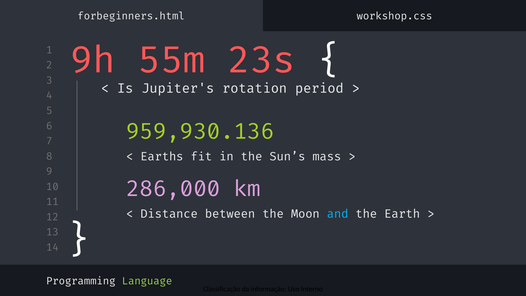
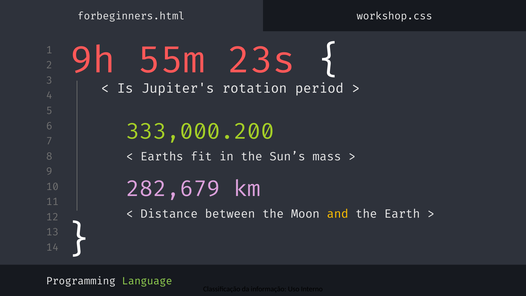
959,930.136: 959,930.136 -> 333,000.200 (200, 132)
286,000: 286,000 -> 282,679 (173, 189)
and colour: light blue -> yellow (338, 214)
